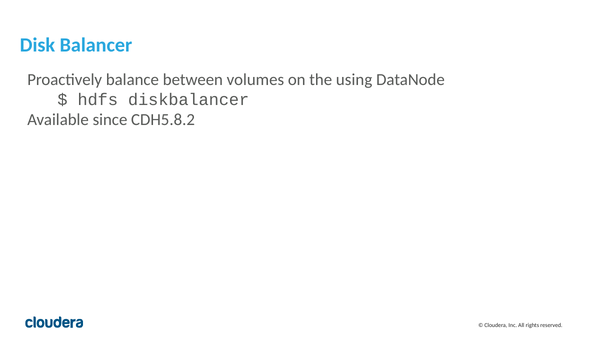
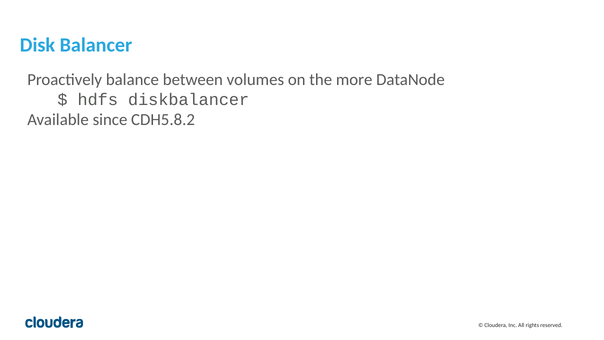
using: using -> more (354, 79)
